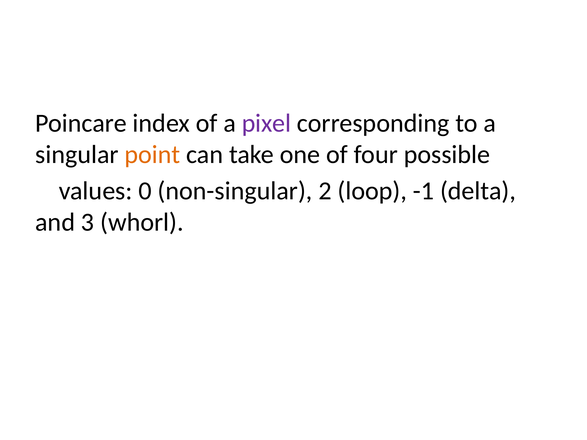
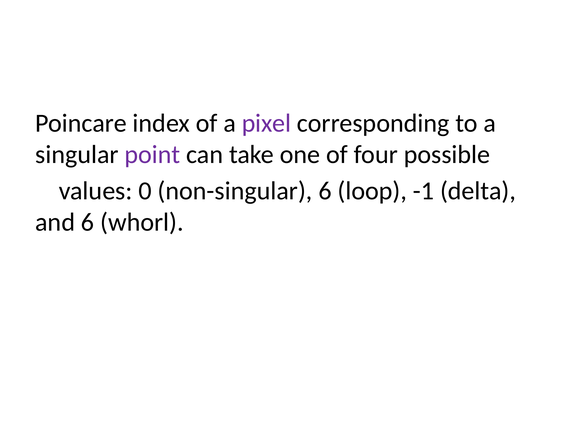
point colour: orange -> purple (152, 155)
non-singular 2: 2 -> 6 (325, 191)
and 3: 3 -> 6 (88, 222)
